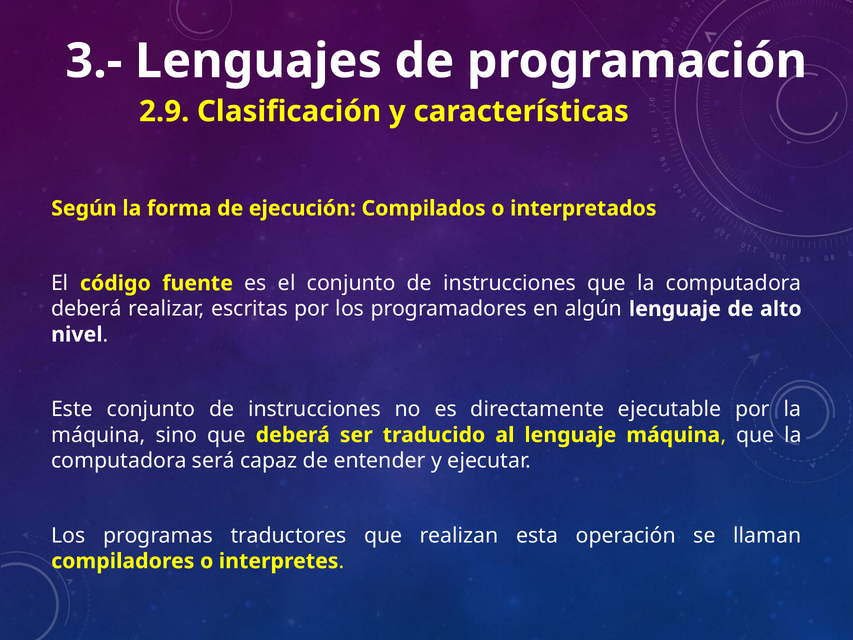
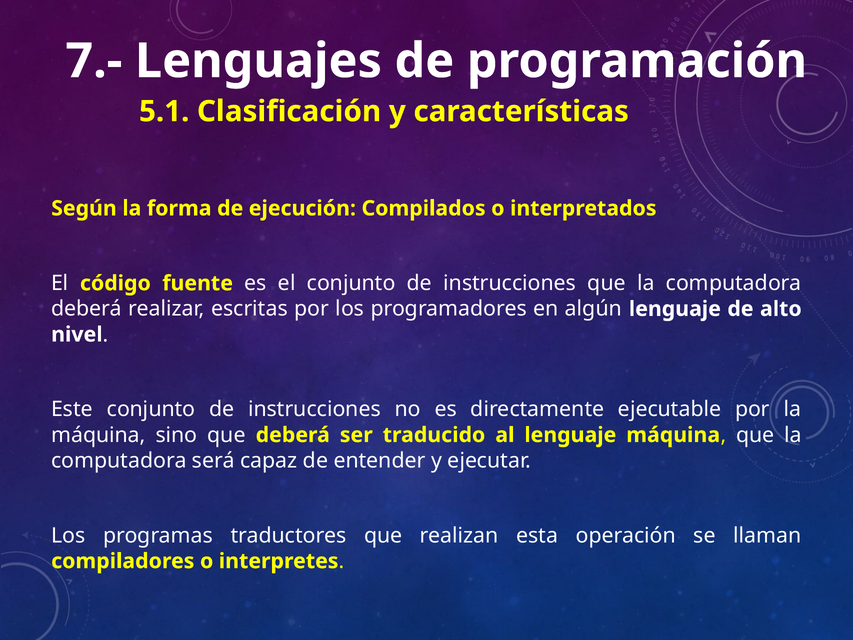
3.-: 3.- -> 7.- (94, 61)
2.9: 2.9 -> 5.1 (164, 111)
